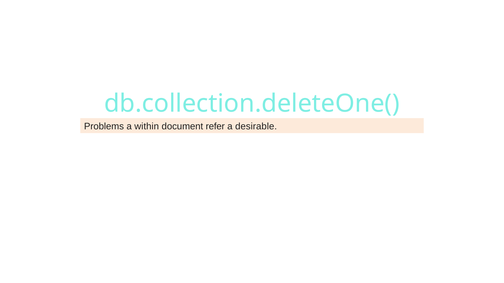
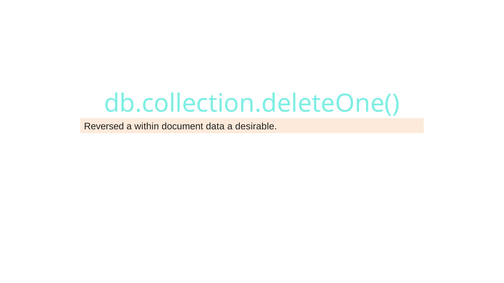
Problems: Problems -> Reversed (104, 127)
refer: refer -> data (215, 127)
